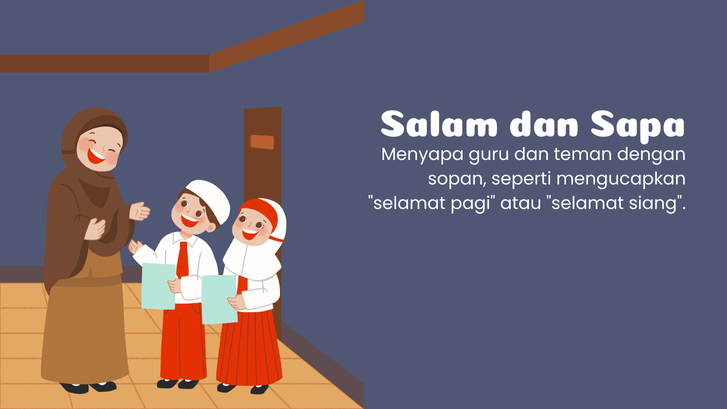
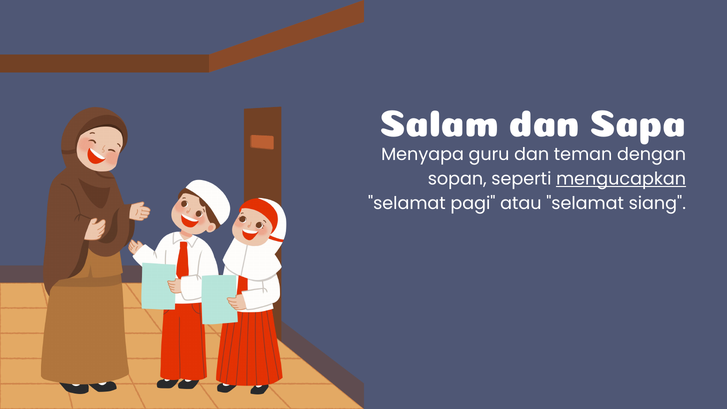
mengucapkan underline: none -> present (621, 179)
